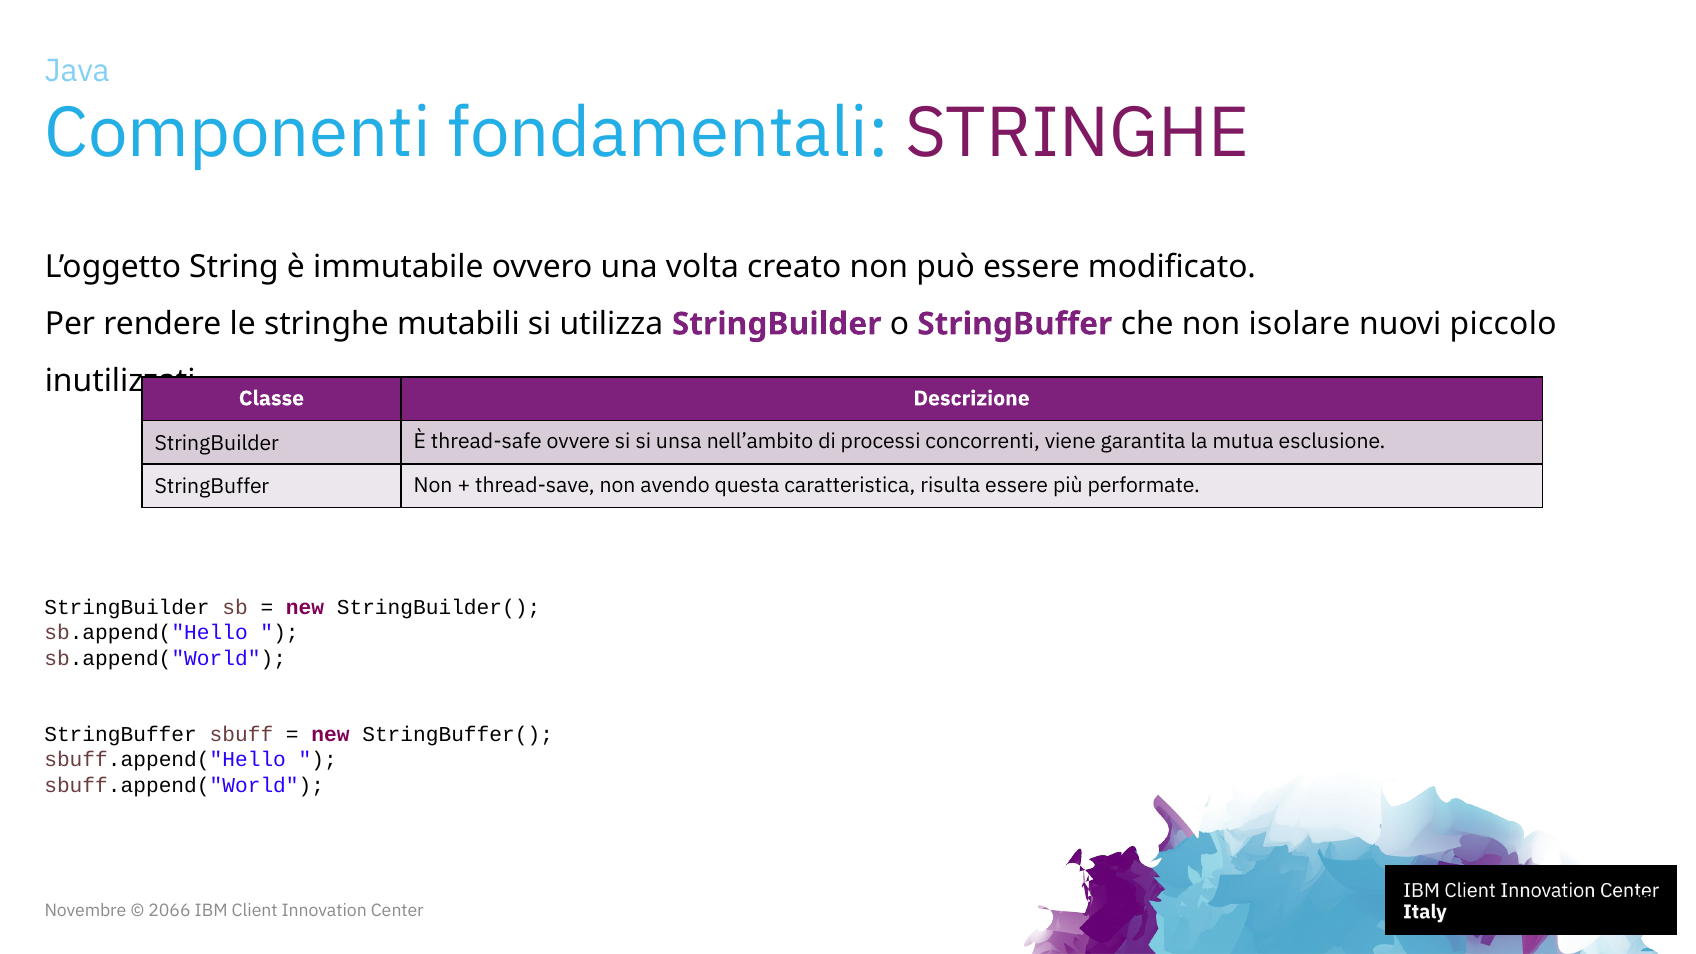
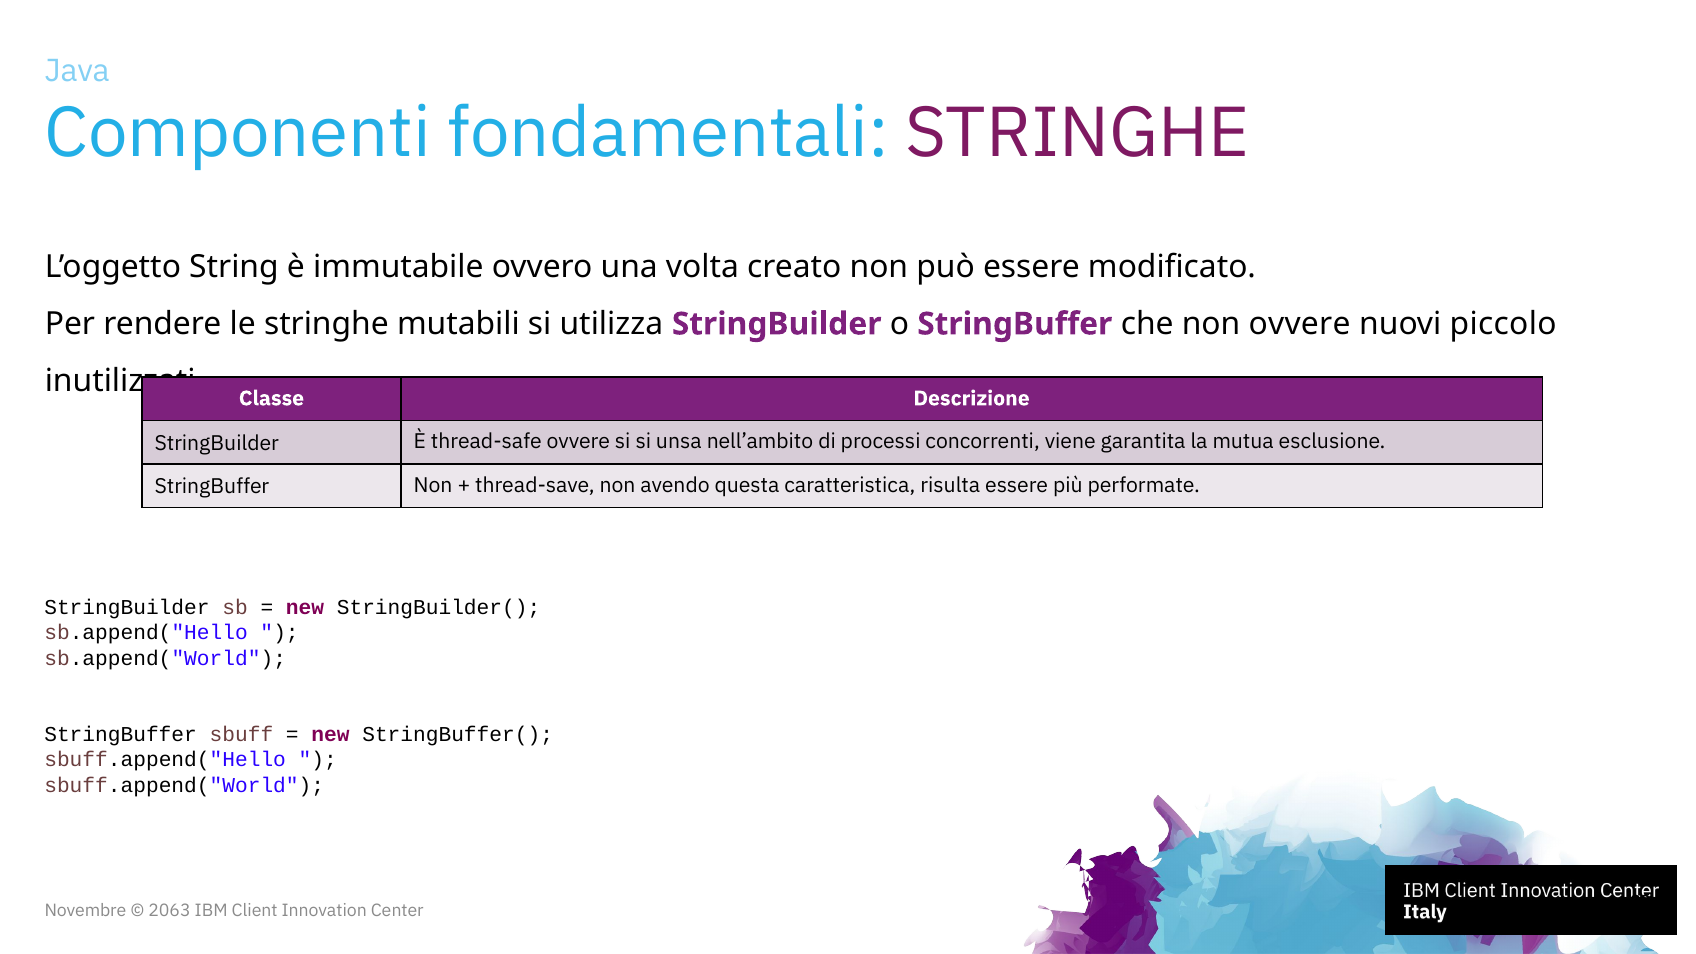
non isolare: isolare -> ovvere (1300, 324)
2066: 2066 -> 2063 (170, 911)
